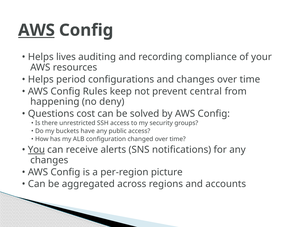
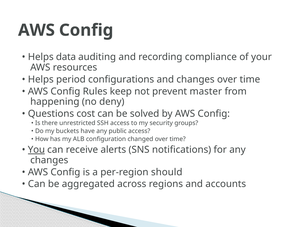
AWS underline: present -> none (36, 30)
lives: lives -> data (66, 57)
central: central -> master (206, 91)
picture: picture -> should (167, 172)
